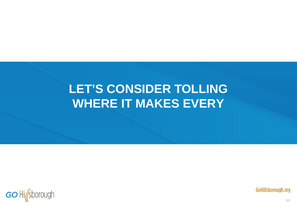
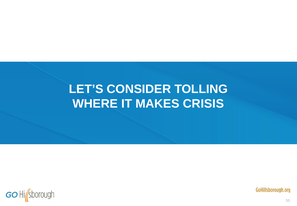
EVERY: EVERY -> CRISIS (203, 104)
